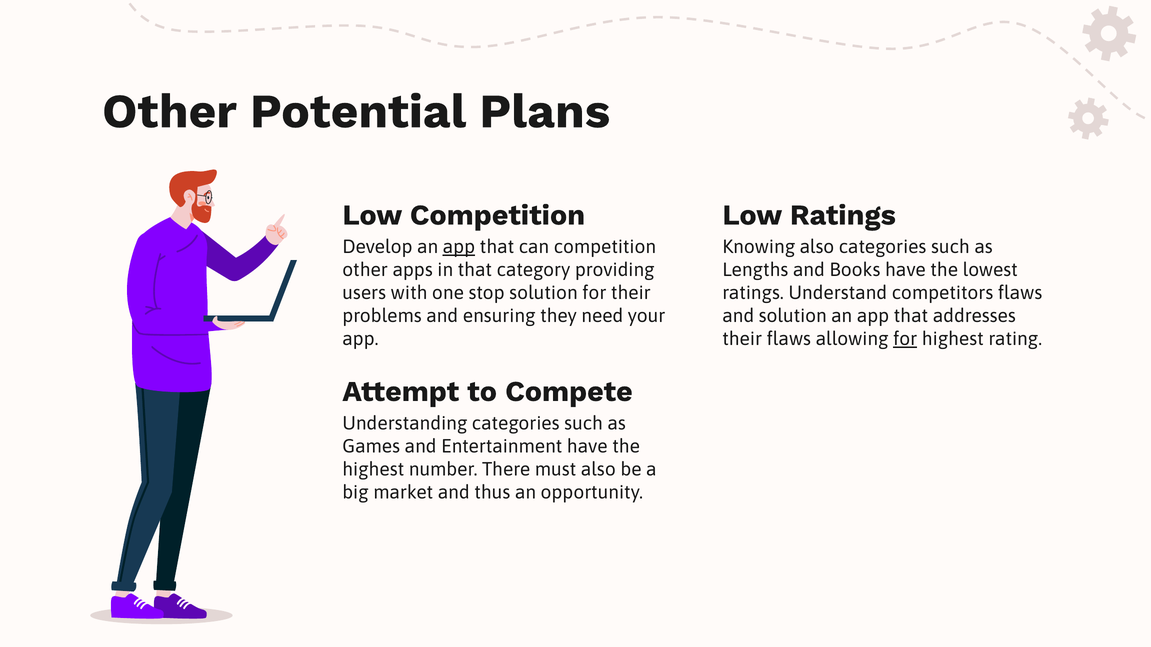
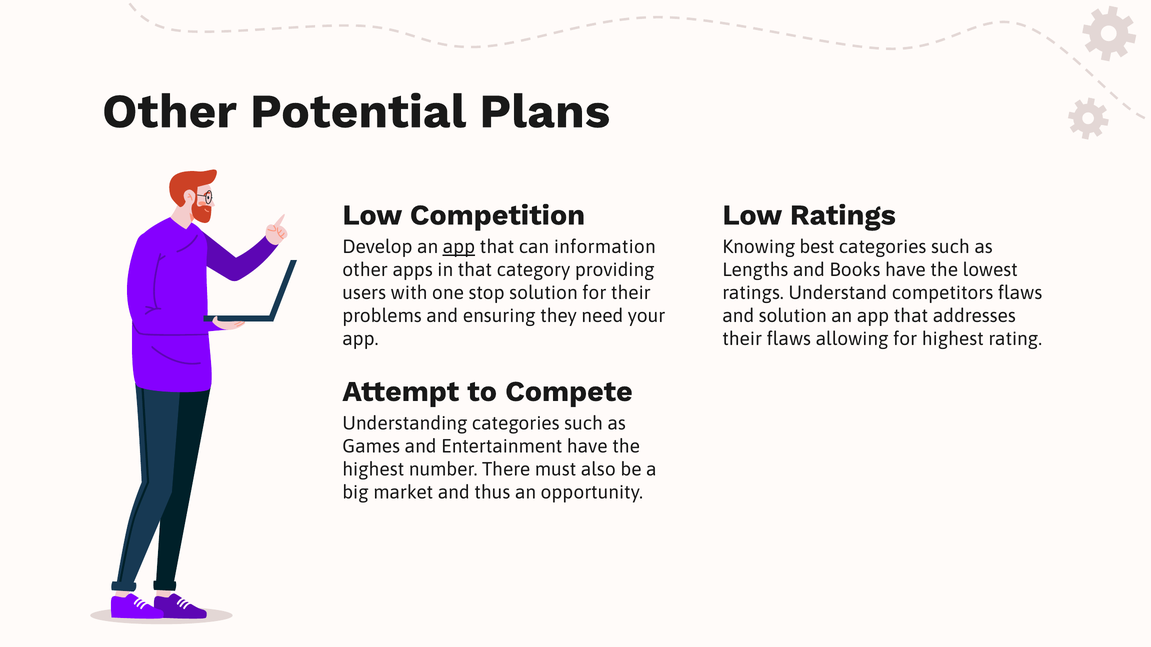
can competition: competition -> information (605, 247)
Knowing also: also -> best (817, 247)
for underline: present -> none (905, 339)
